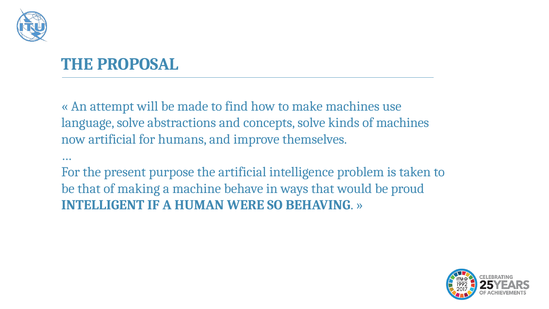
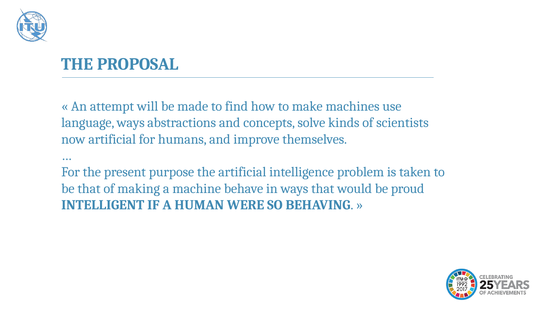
language solve: solve -> ways (131, 123)
of machines: machines -> scientists (402, 123)
